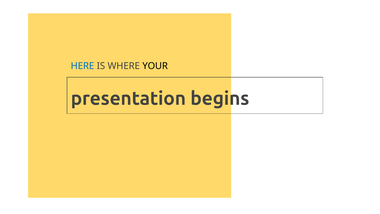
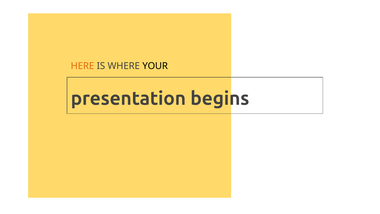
HERE colour: blue -> orange (82, 66)
